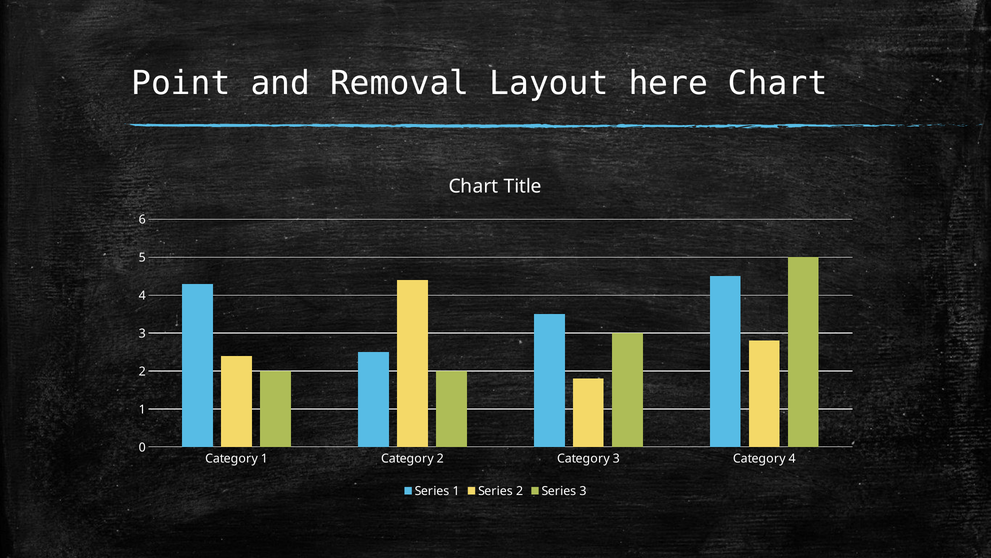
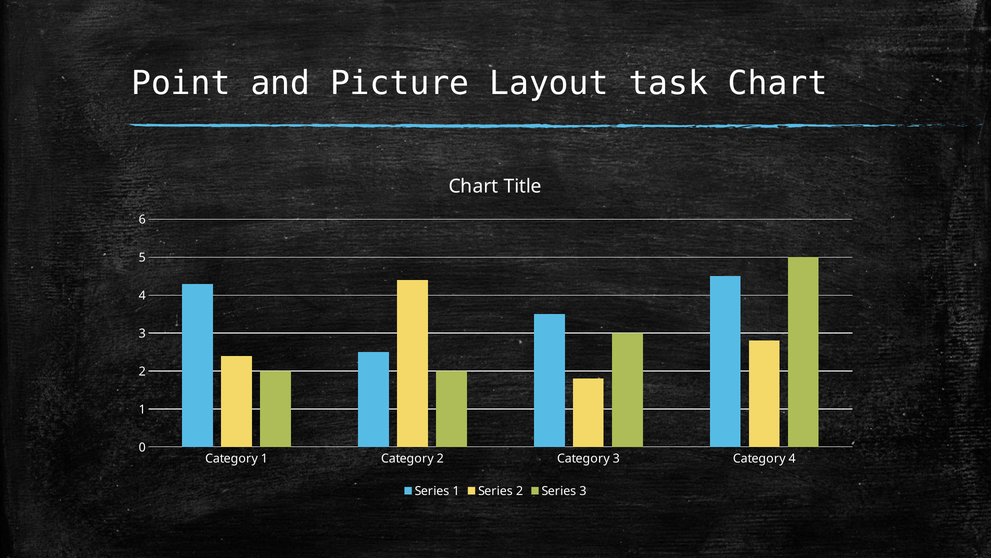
Removal: Removal -> Picture (400, 84)
here: here -> task (668, 84)
